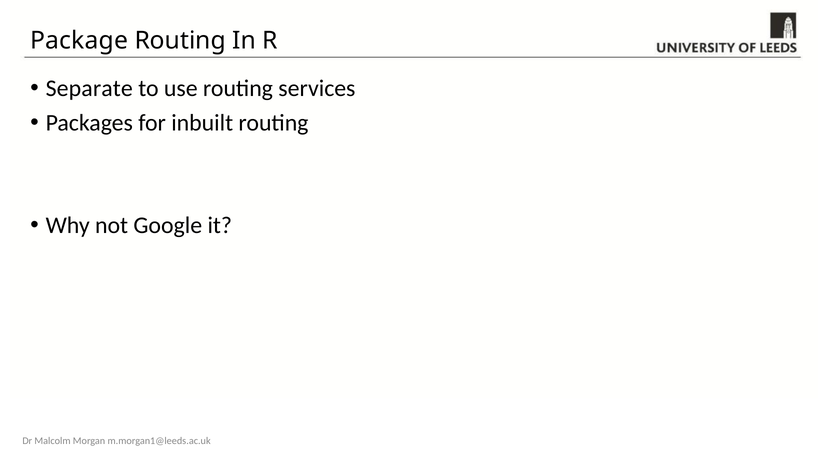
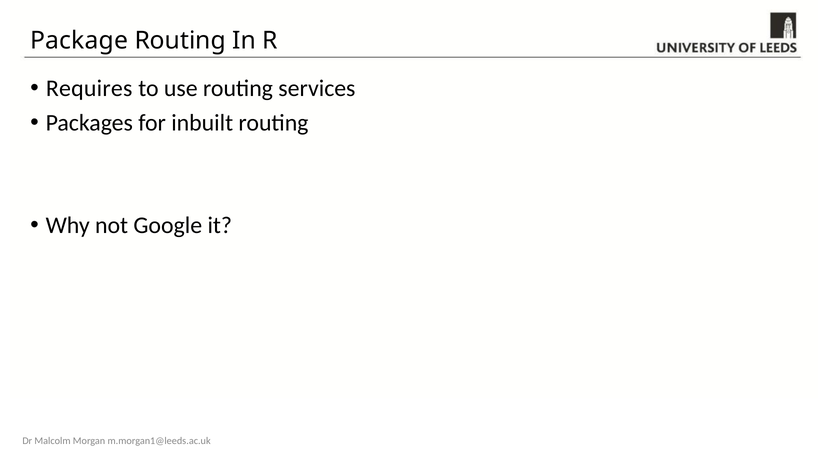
Separate: Separate -> Requires (89, 88)
